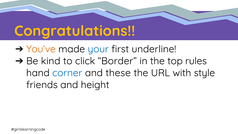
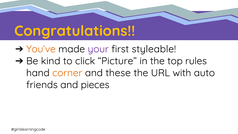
your colour: blue -> purple (98, 49)
underline: underline -> styleable (154, 49)
Border: Border -> Picture (117, 61)
corner colour: blue -> orange (67, 73)
style: style -> auto (204, 73)
height: height -> pieces (95, 85)
